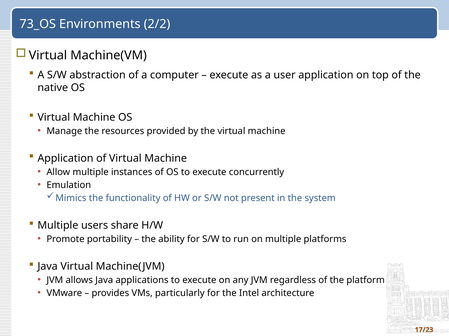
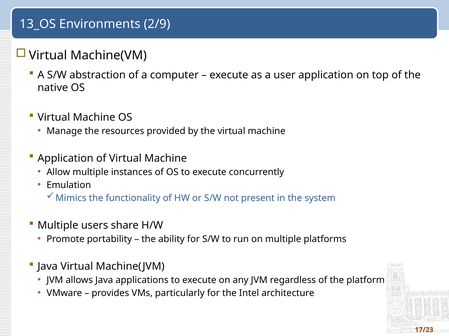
73_OS: 73_OS -> 13_OS (38, 24)
2/2: 2/2 -> 2/9 (157, 24)
